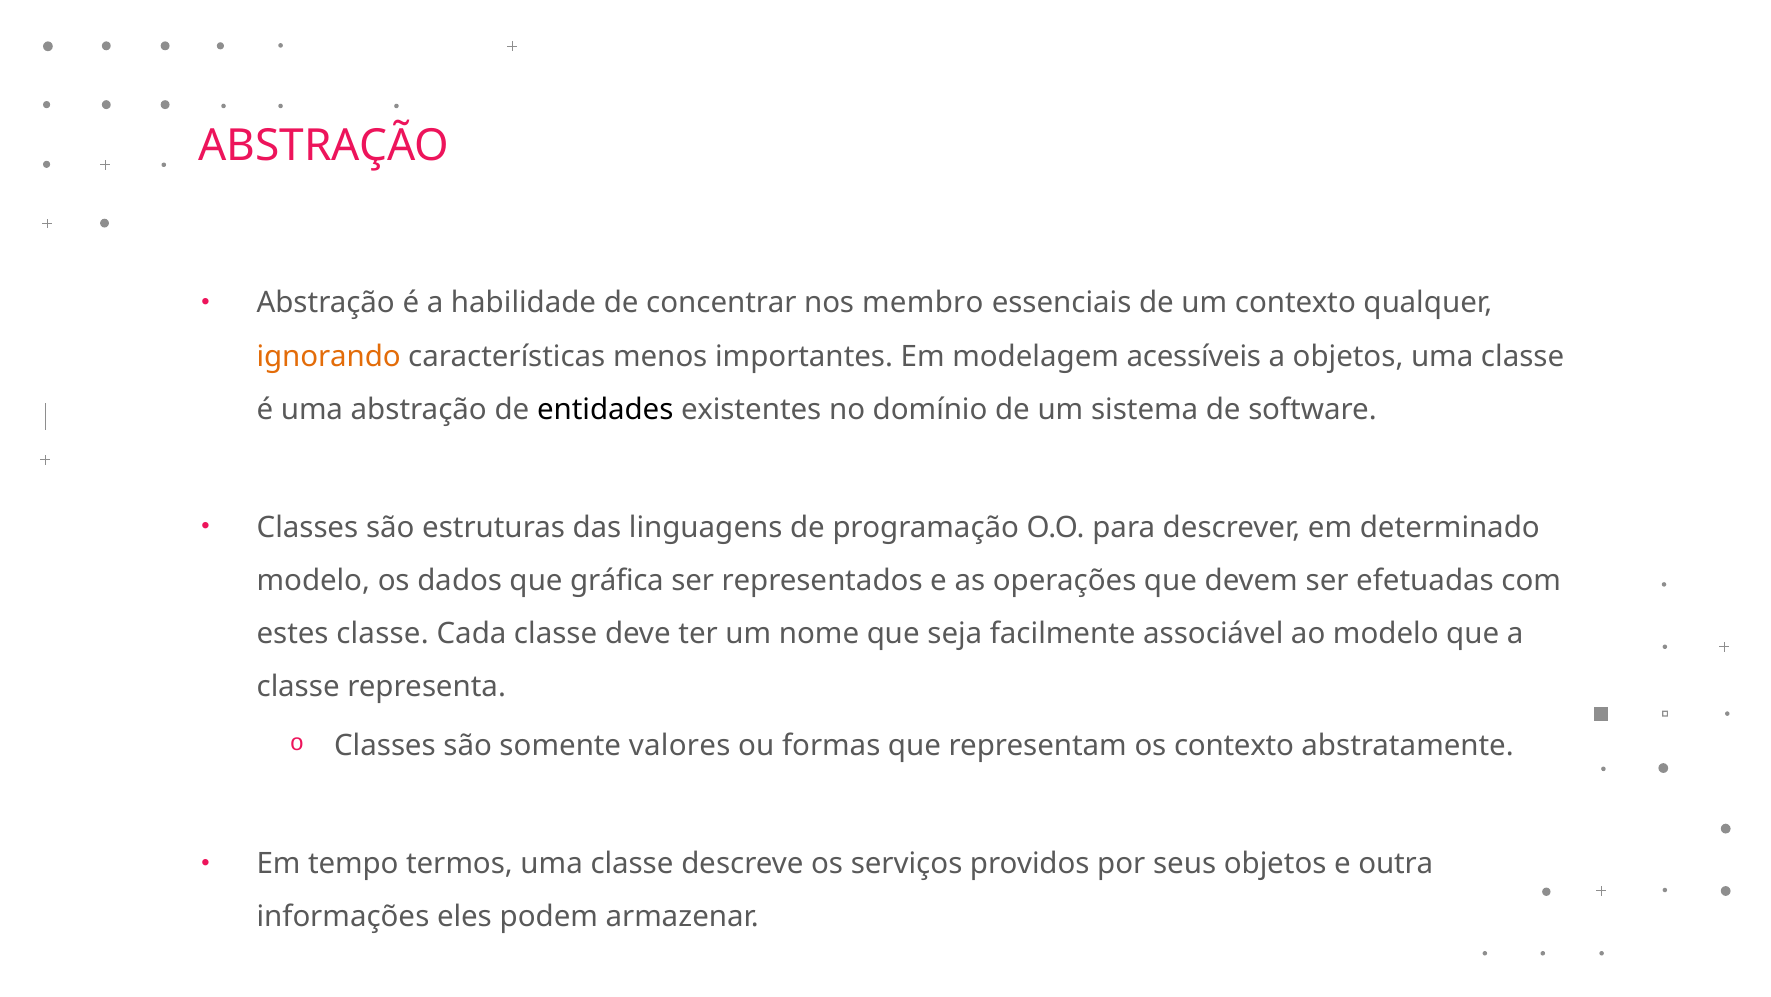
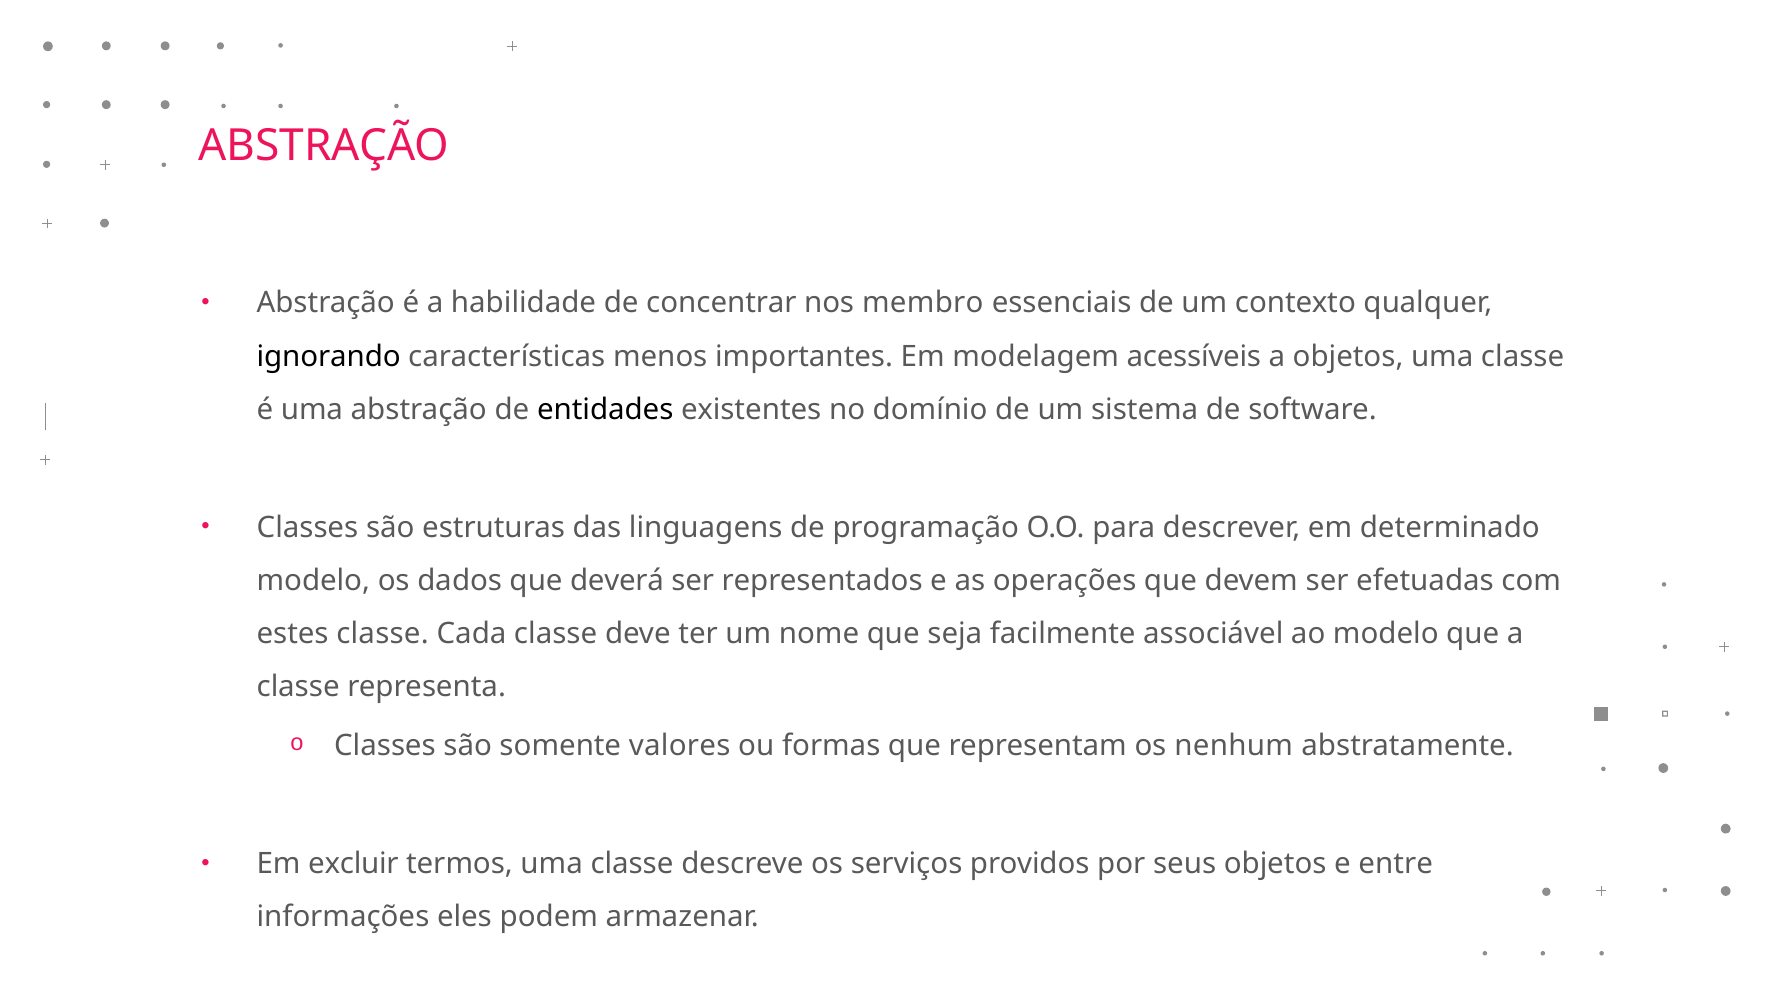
ignorando colour: orange -> black (329, 356)
gráfica: gráfica -> deverá (617, 581)
os contexto: contexto -> nenhum (1234, 746)
tempo: tempo -> excluir (353, 864)
outra: outra -> entre (1396, 864)
